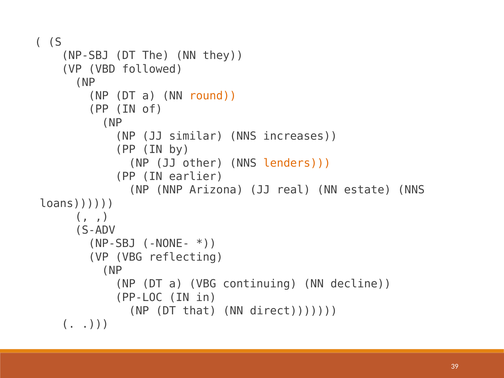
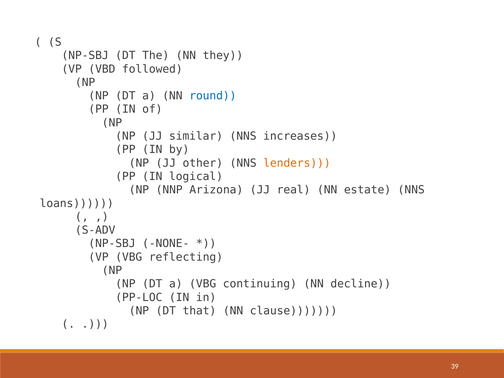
round colour: orange -> blue (213, 96)
earlier: earlier -> logical (196, 176)
direct: direct -> clause (294, 311)
